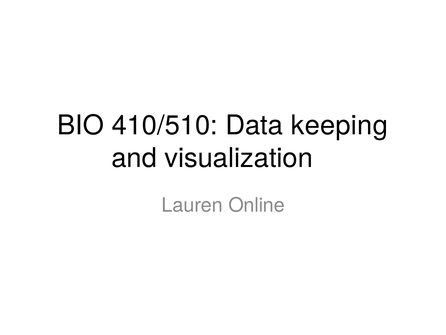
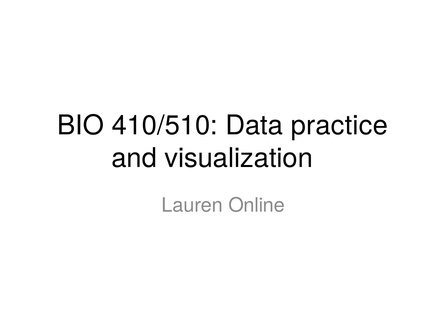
keeping: keeping -> practice (339, 125)
